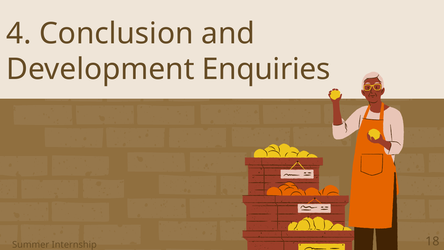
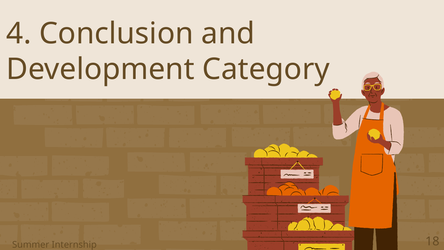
Enquiries: Enquiries -> Category (266, 69)
